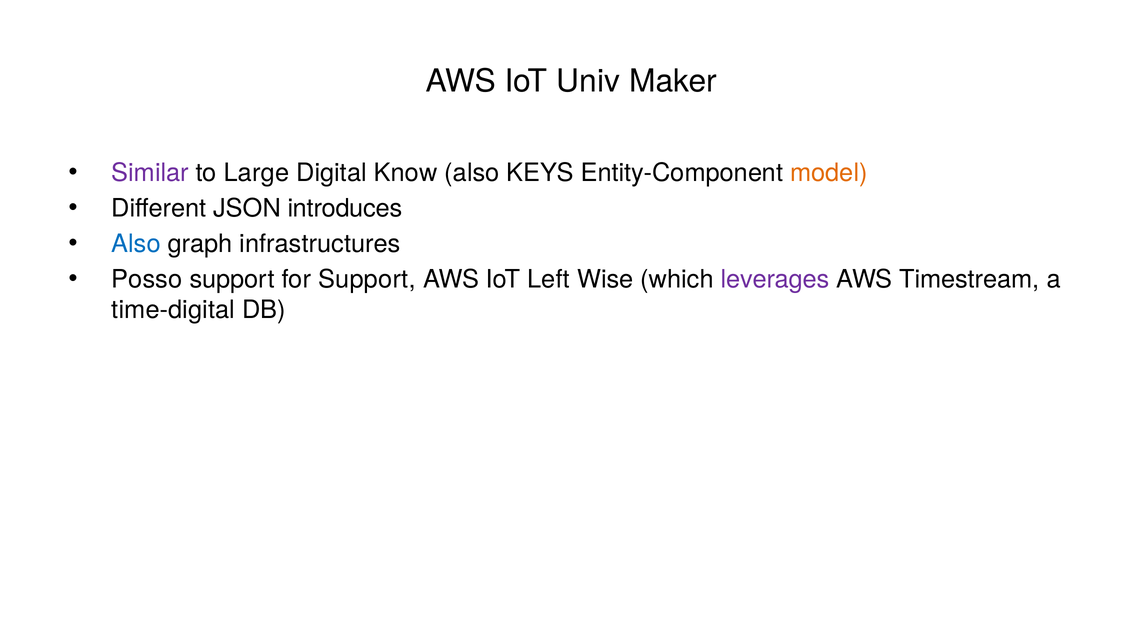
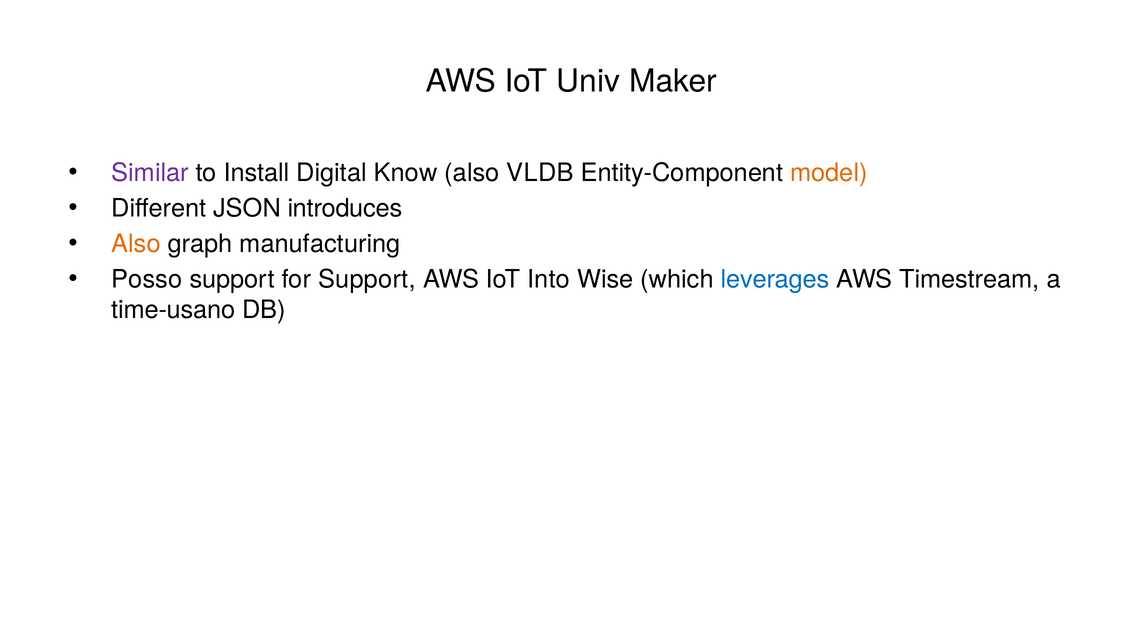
Large: Large -> Install (256, 173)
KEYS: KEYS -> VLDB (540, 173)
Also colour: blue -> orange (136, 244)
infrastructures: infrastructures -> manufacturing (320, 244)
Left: Left -> Into (549, 279)
leverages colour: purple -> blue (775, 279)
time-digital: time-digital -> time-usano (173, 310)
